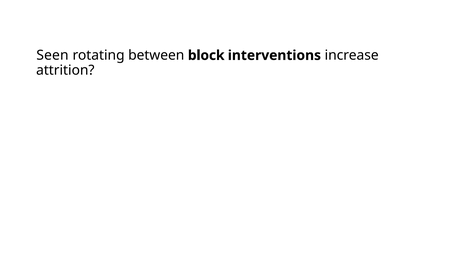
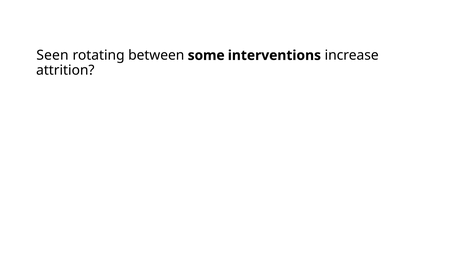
block: block -> some (206, 55)
